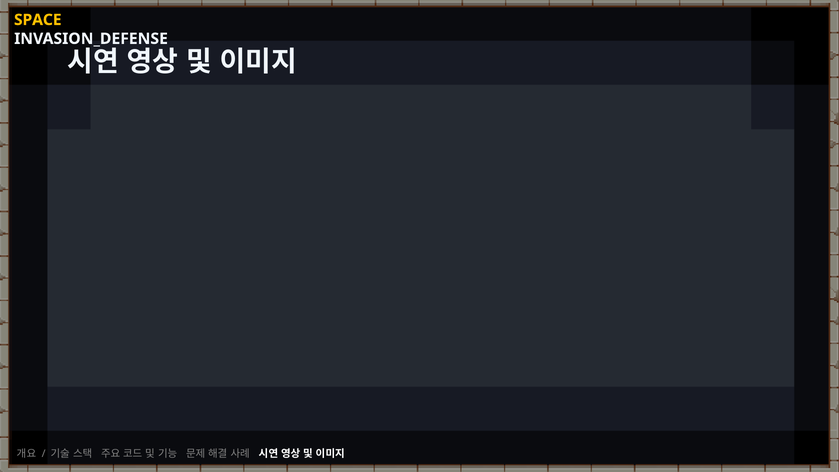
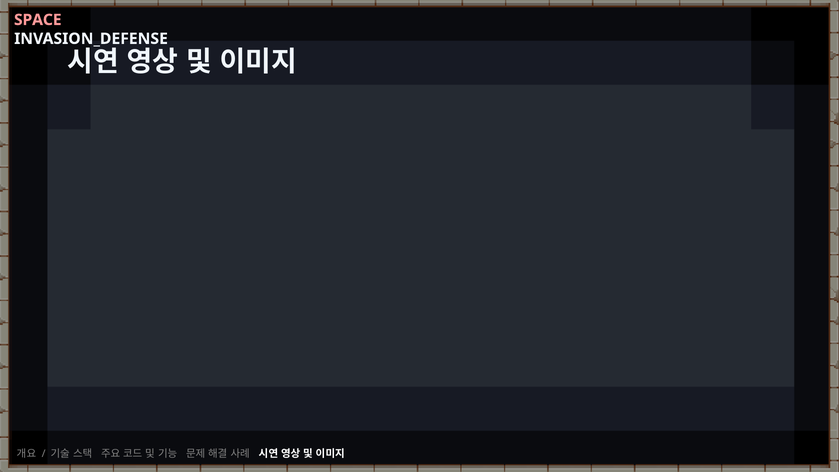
SPACE colour: yellow -> pink (38, 20)
